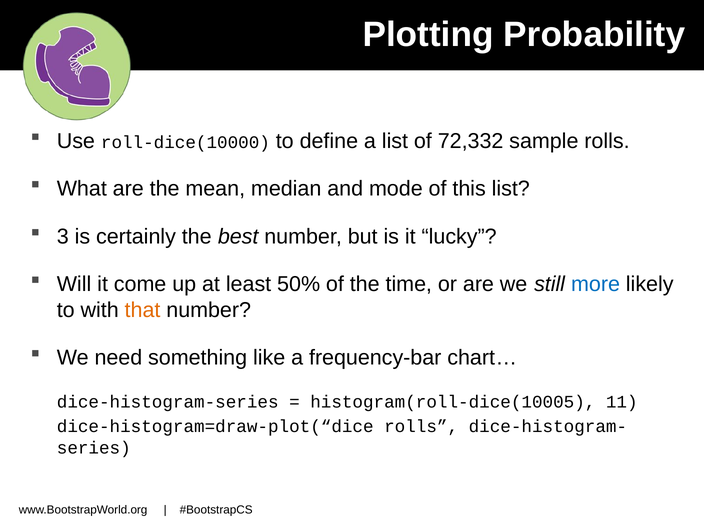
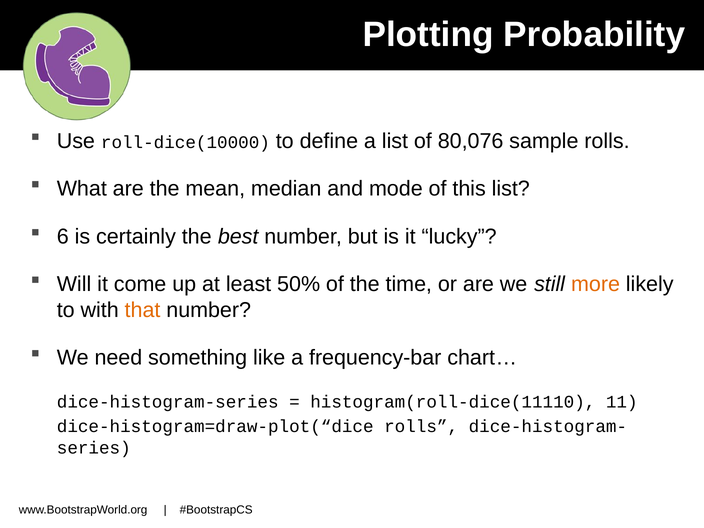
72,332: 72,332 -> 80,076 (471, 141)
3: 3 -> 6 (63, 236)
more colour: blue -> orange (596, 284)
histogram(roll-dice(10005: histogram(roll-dice(10005 -> histogram(roll-dice(11110 (453, 402)
